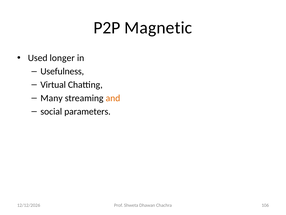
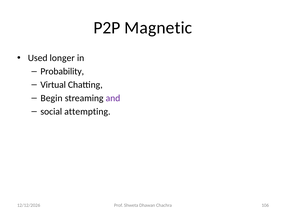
Usefulness: Usefulness -> Probability (62, 71)
Many: Many -> Begin (52, 98)
and colour: orange -> purple (113, 98)
parameters: parameters -> attempting (87, 111)
